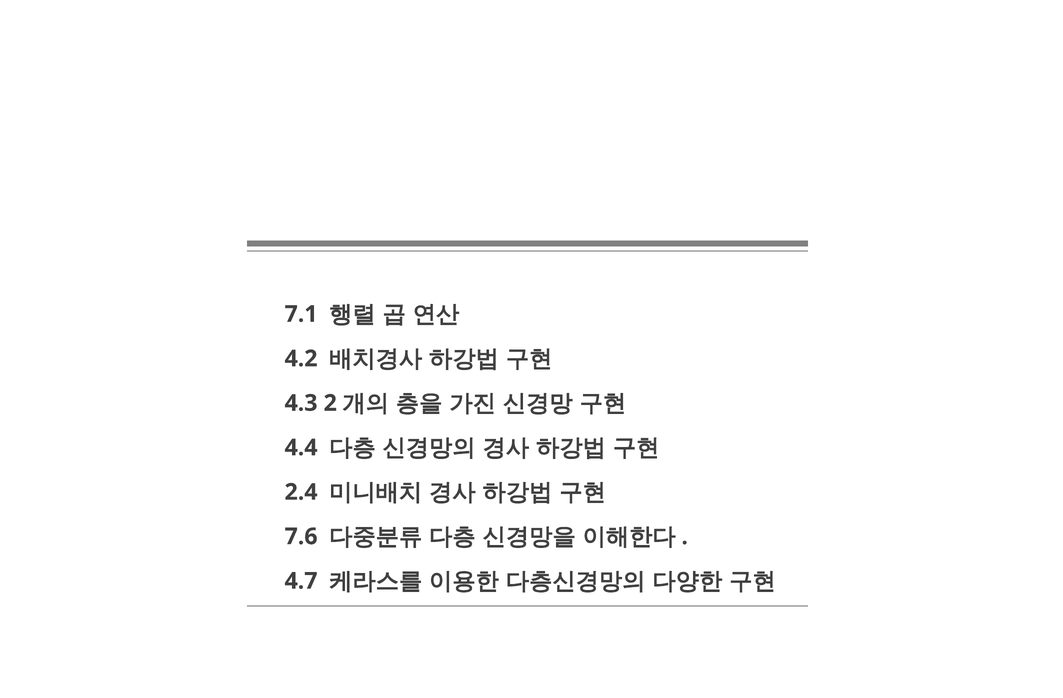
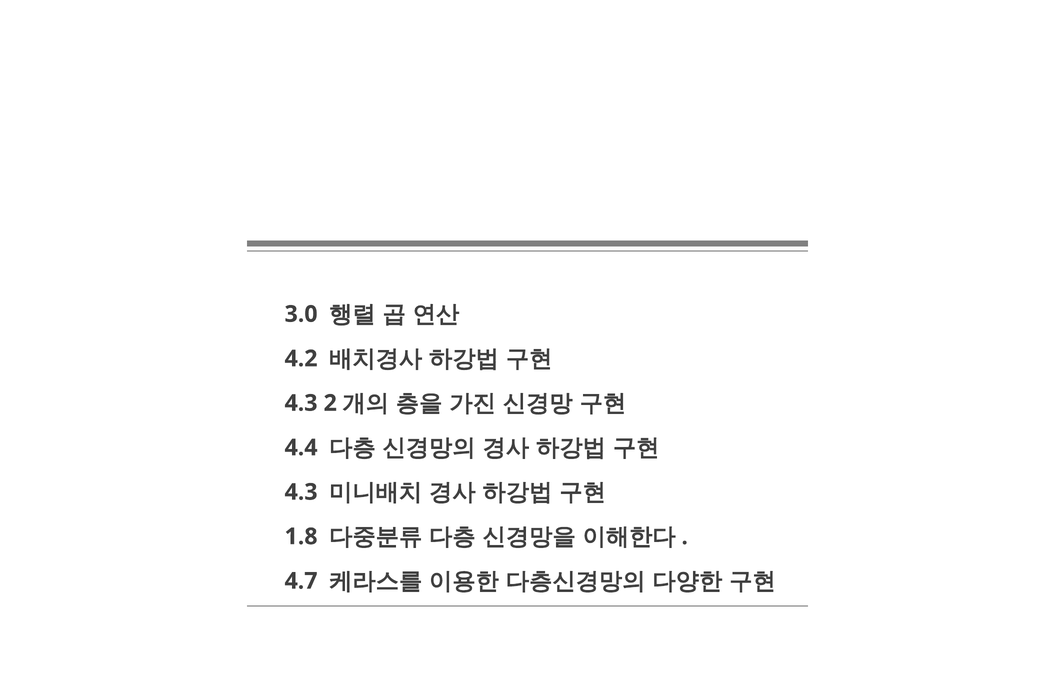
7.1: 7.1 -> 3.0 (301, 314)
2.4: 2.4 -> 4.3 (301, 492)
7.6: 7.6 -> 1.8 (301, 537)
